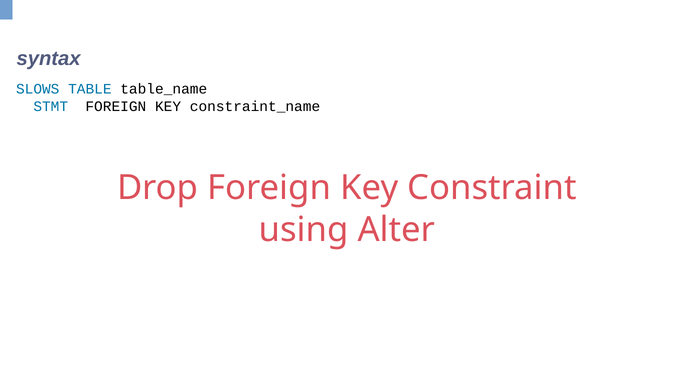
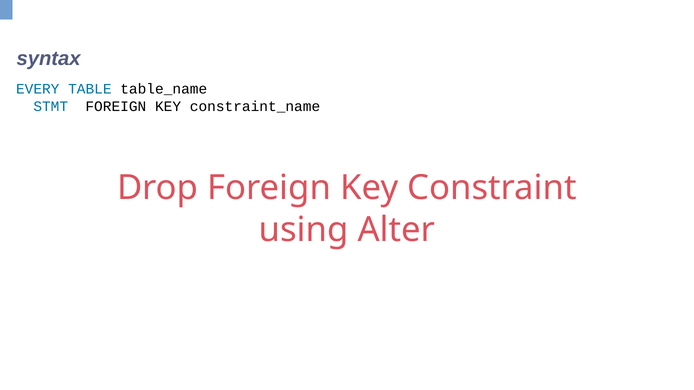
SLOWS: SLOWS -> EVERY (38, 89)
